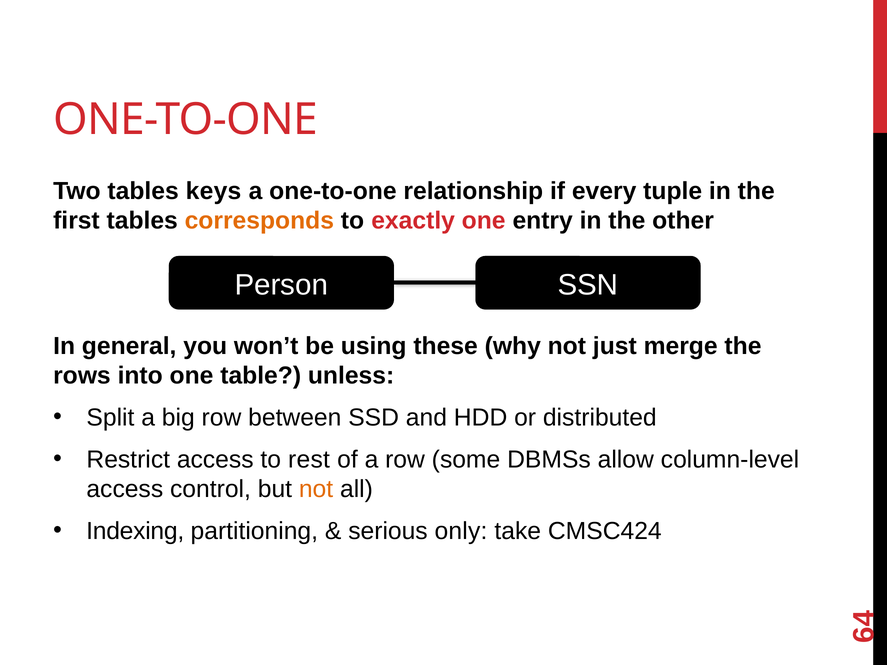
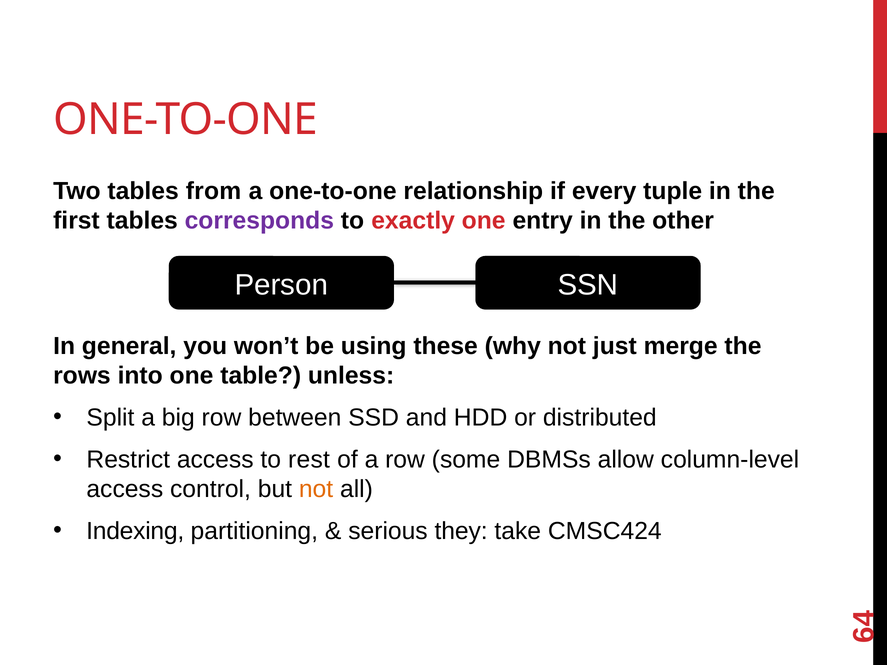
keys: keys -> from (214, 191)
corresponds colour: orange -> purple (259, 221)
only: only -> they (461, 531)
